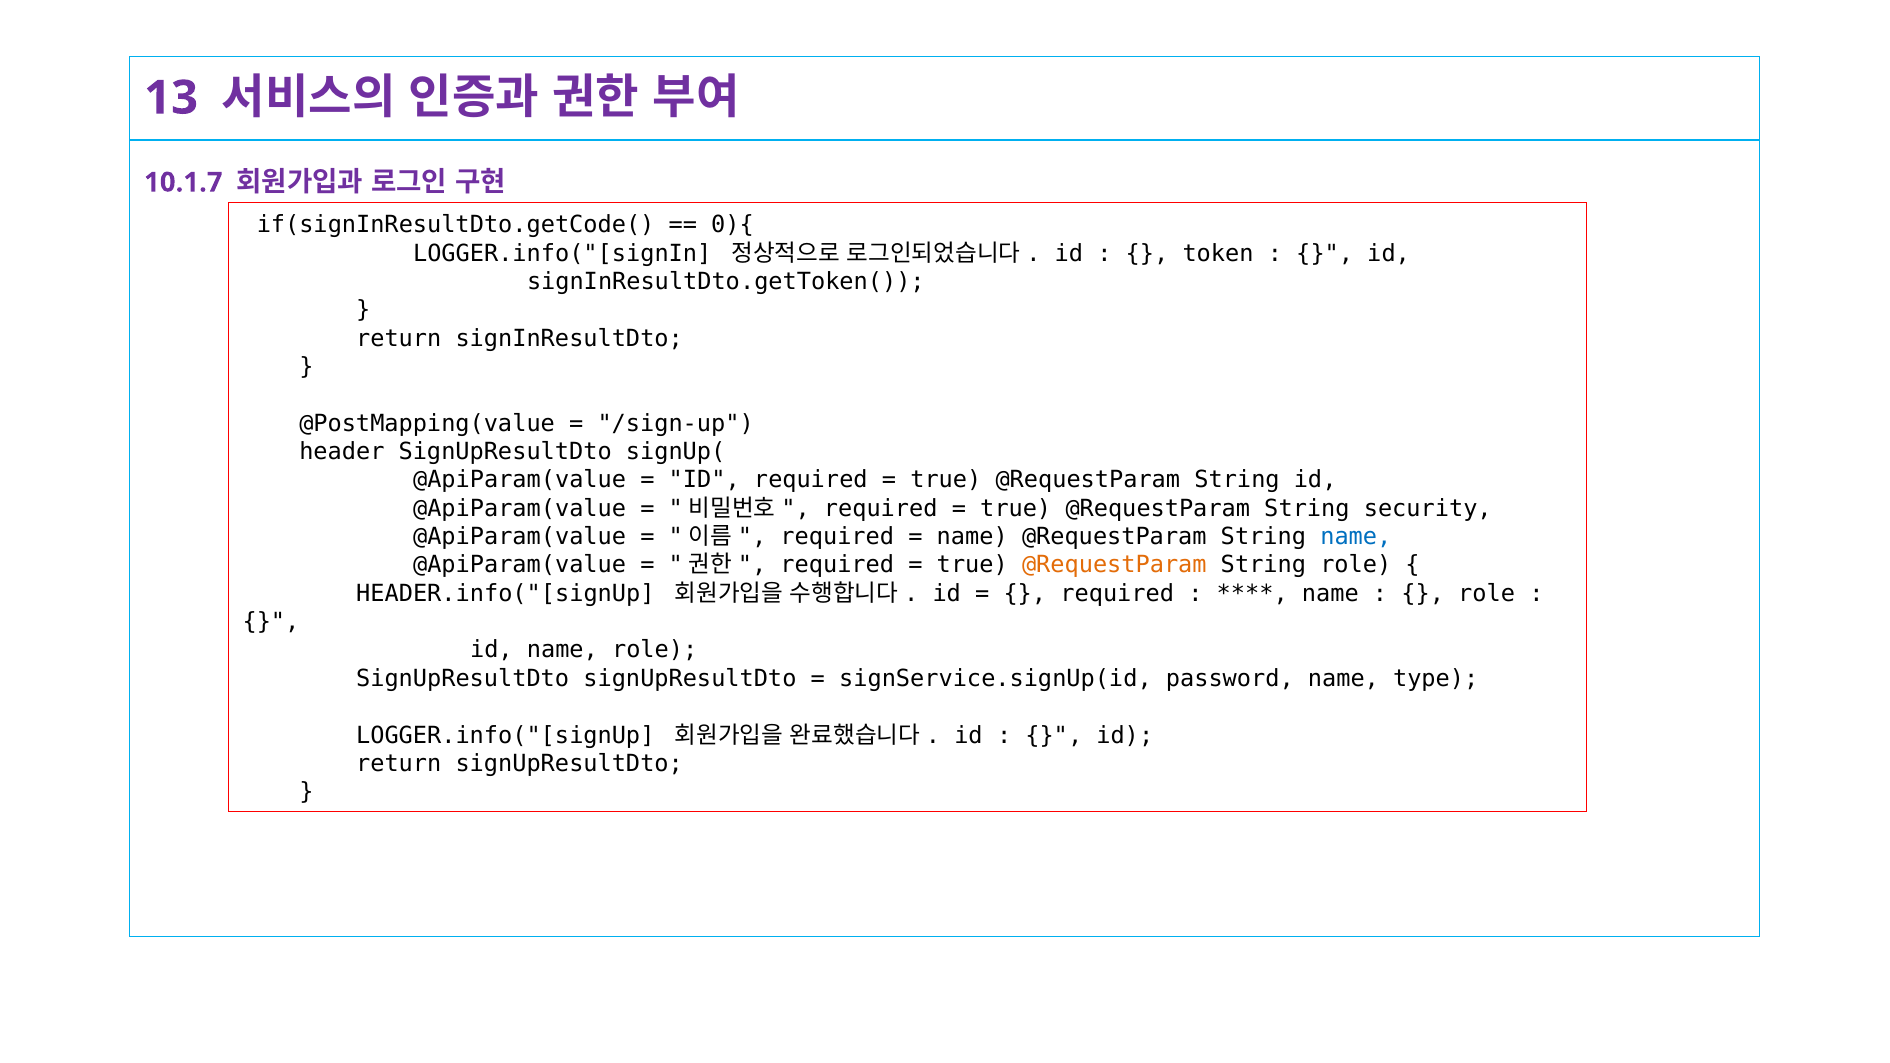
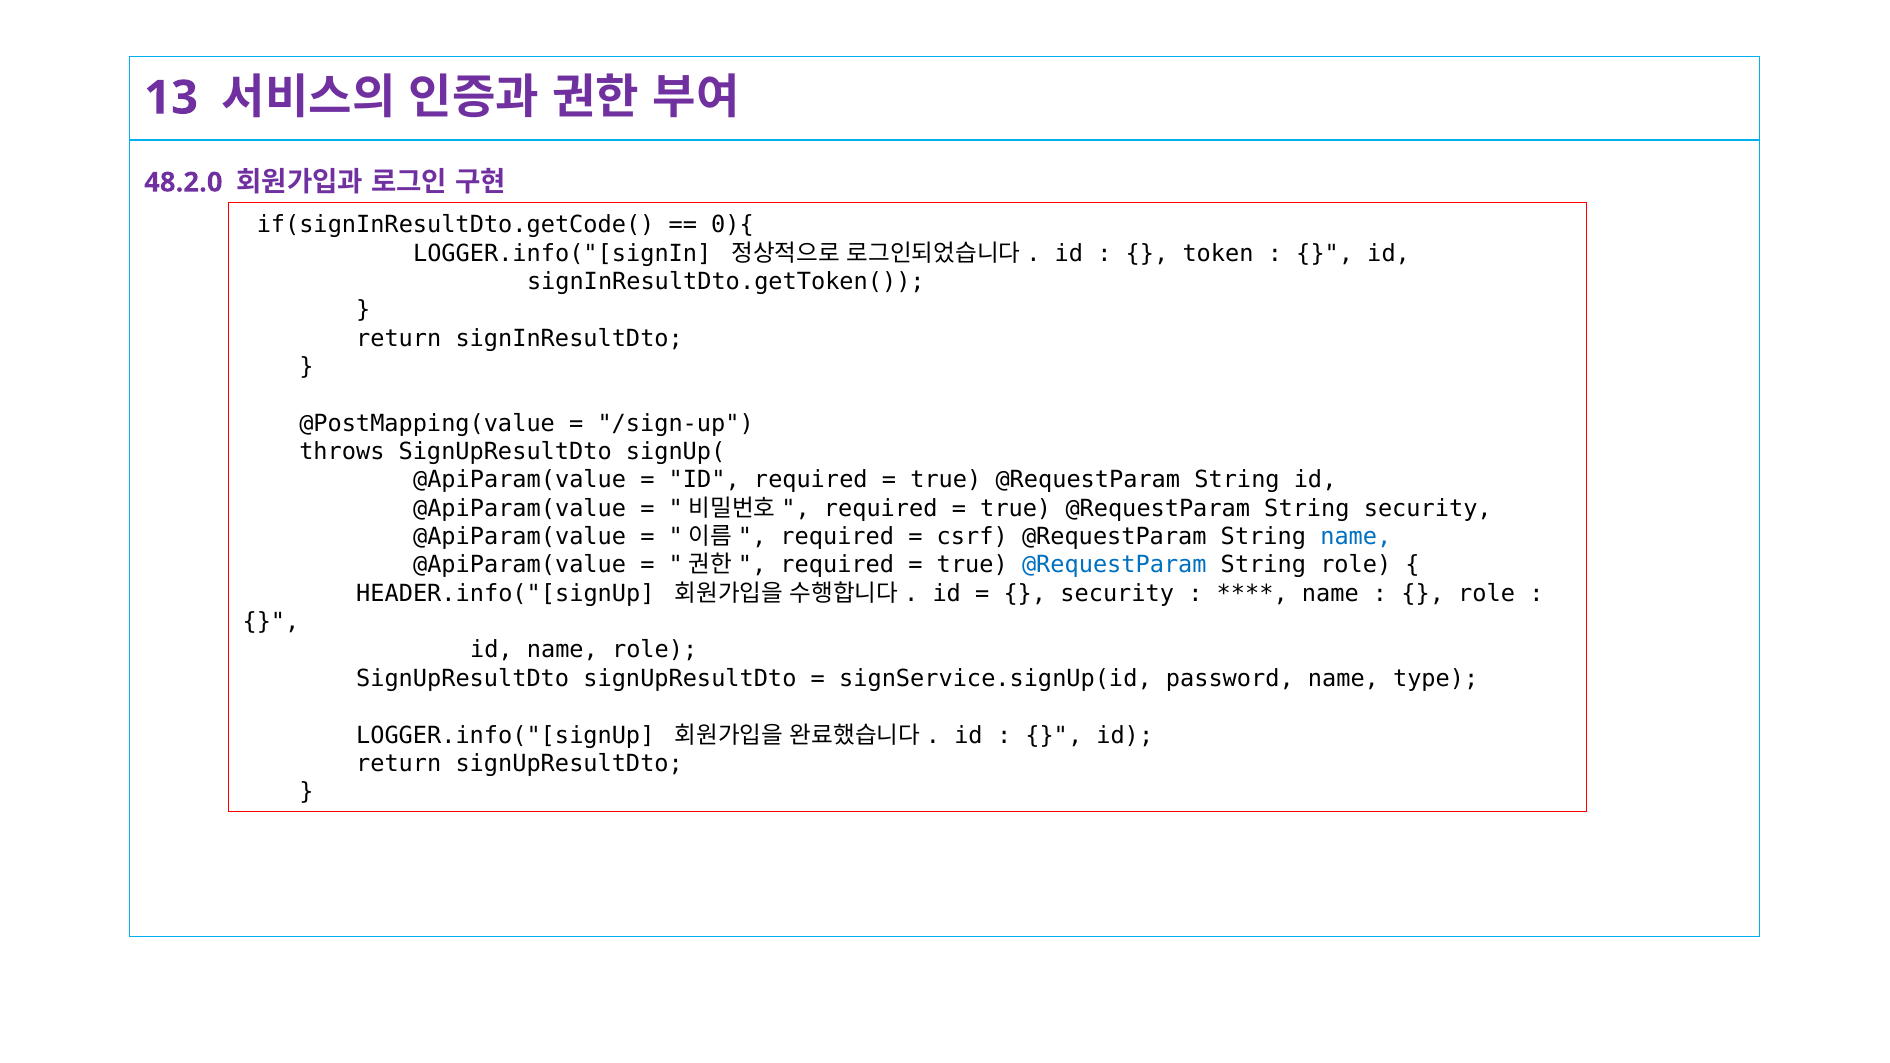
10.1.7: 10.1.7 -> 48.2.0 (183, 182)
header: header -> throws (342, 452)
name: name -> csrf (972, 537)
@RequestParam colour: orange -> blue (1114, 565)
required: required -> security (1117, 594)
